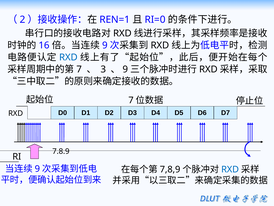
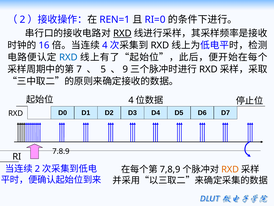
RXD underline: none -> present (122, 33)
9: 9 -> 4 (105, 45)
3: 3 -> 5 (103, 69)
7: 7 -> 4 (131, 100)
9: 9 -> 2 (37, 168)
RXD colour: blue -> orange (230, 169)
